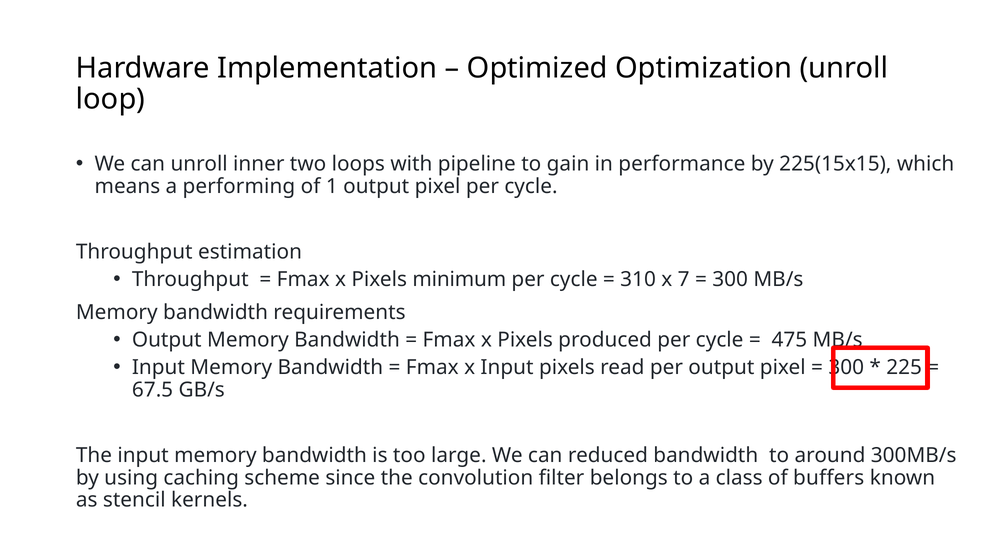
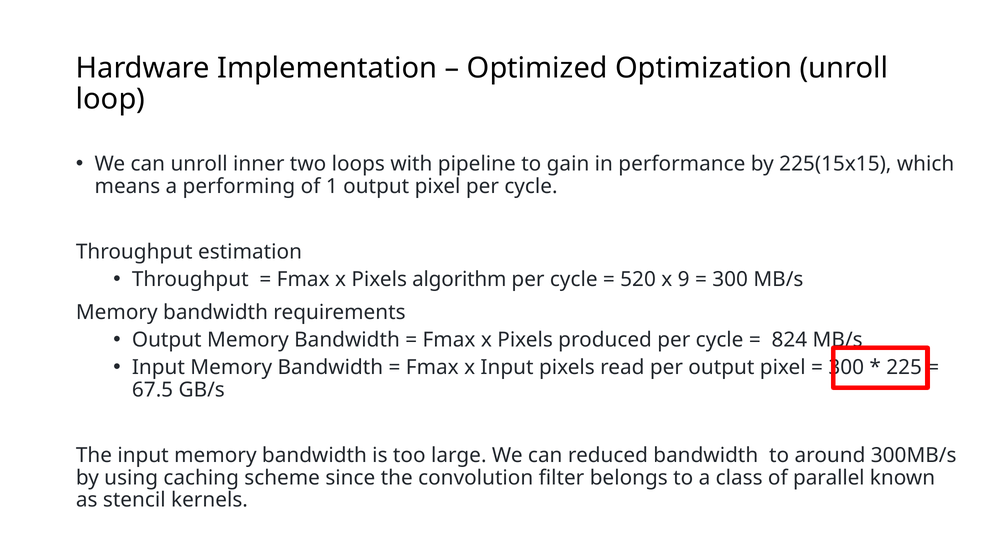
minimum: minimum -> algorithm (459, 280)
310: 310 -> 520 (638, 280)
7: 7 -> 9 (684, 280)
475: 475 -> 824 (789, 340)
buffers: buffers -> parallel (829, 478)
